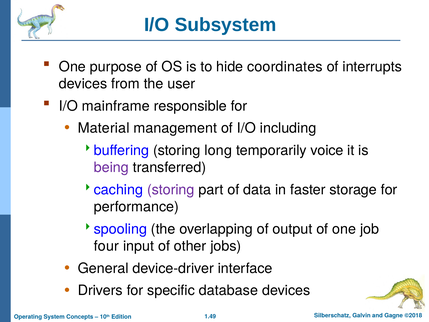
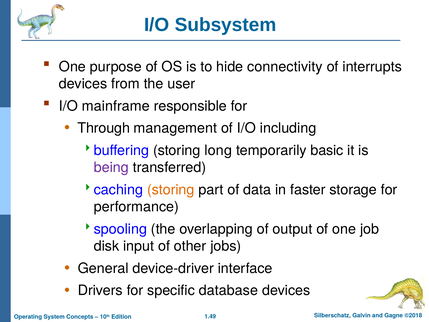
coordinates: coordinates -> connectivity (285, 67)
Material: Material -> Through (104, 128)
voice: voice -> basic (327, 150)
storing colour: purple -> orange (171, 190)
four: four -> disk (106, 246)
